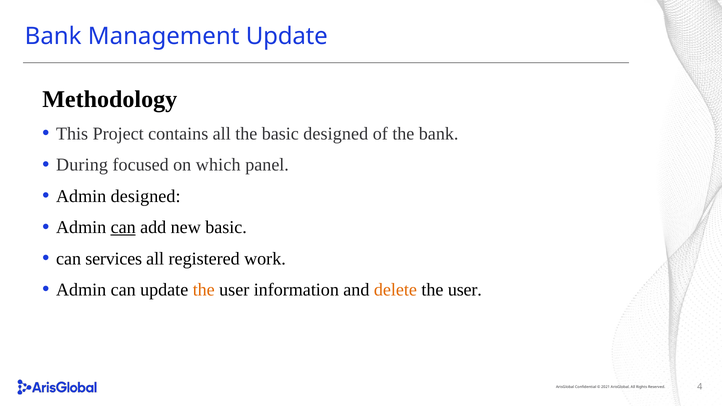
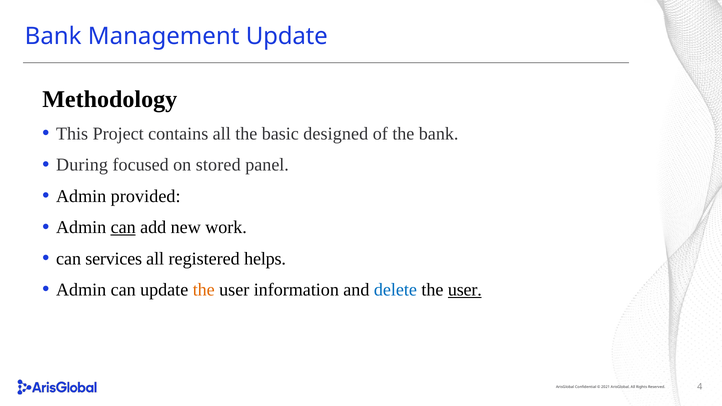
which: which -> stored (218, 165)
Admin designed: designed -> provided (146, 196)
new basic: basic -> work (226, 227)
work: work -> helps (265, 259)
delete colour: orange -> blue (395, 290)
user underline: none -> present (465, 290)
